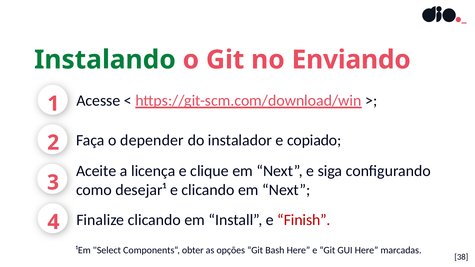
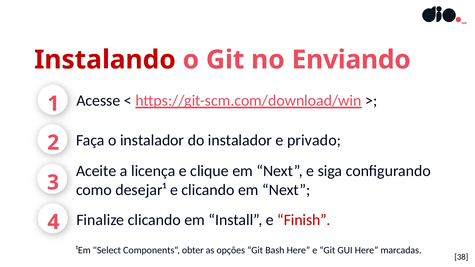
Instalando colour: green -> red (105, 60)
o depender: depender -> instalador (152, 141)
copiado: copiado -> privado (314, 141)
